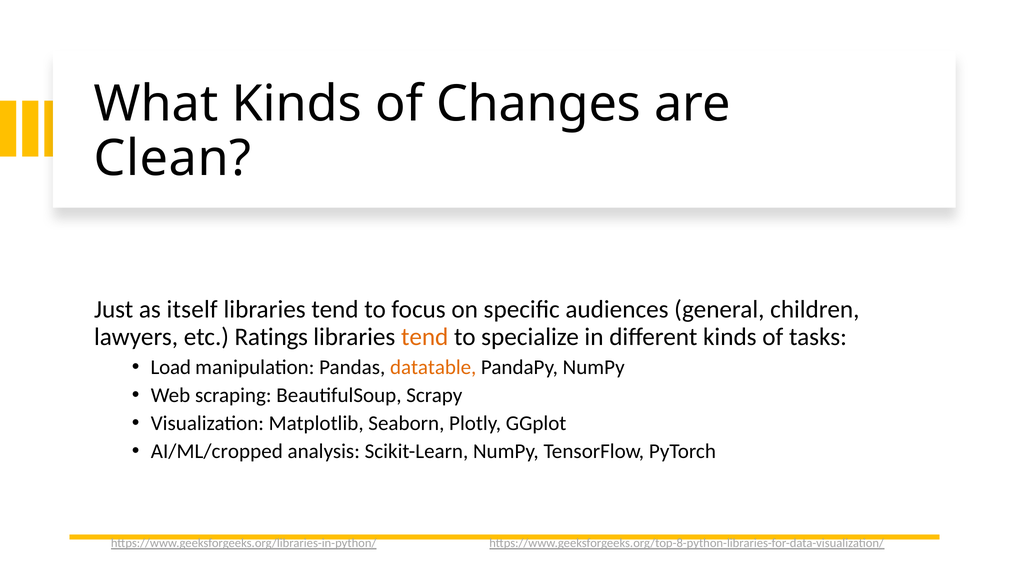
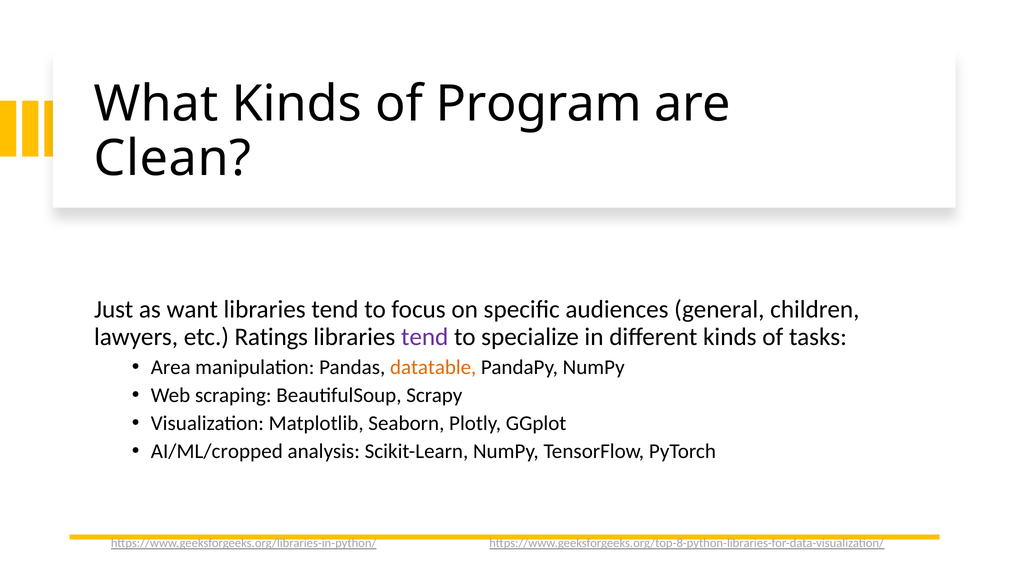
Changes: Changes -> Program (539, 104)
itself: itself -> want (192, 309)
tend colour: orange -> purple (425, 337)
Load: Load -> Area (171, 367)
